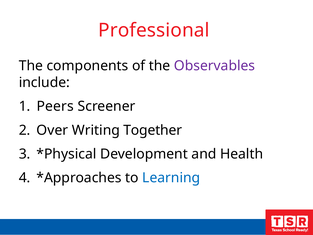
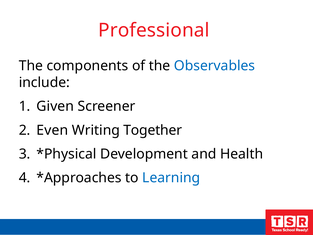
Observables colour: purple -> blue (215, 66)
Peers: Peers -> Given (55, 106)
Over: Over -> Even (52, 130)
